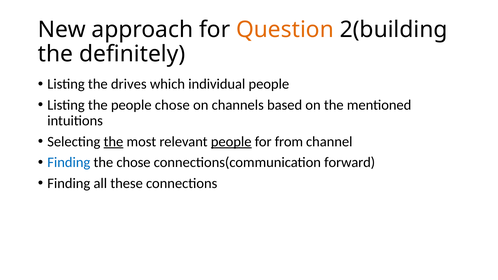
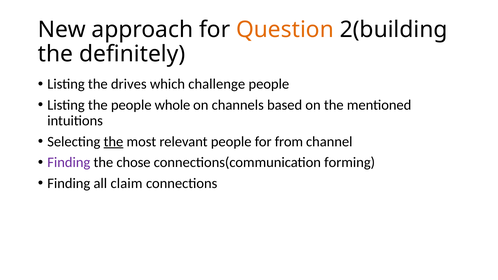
individual: individual -> challenge (217, 84)
people chose: chose -> whole (172, 105)
people underline: present -> none (231, 142)
Finding colour: blue -> purple (69, 163)
forward: forward -> forming (350, 163)
these: these -> claim (127, 183)
